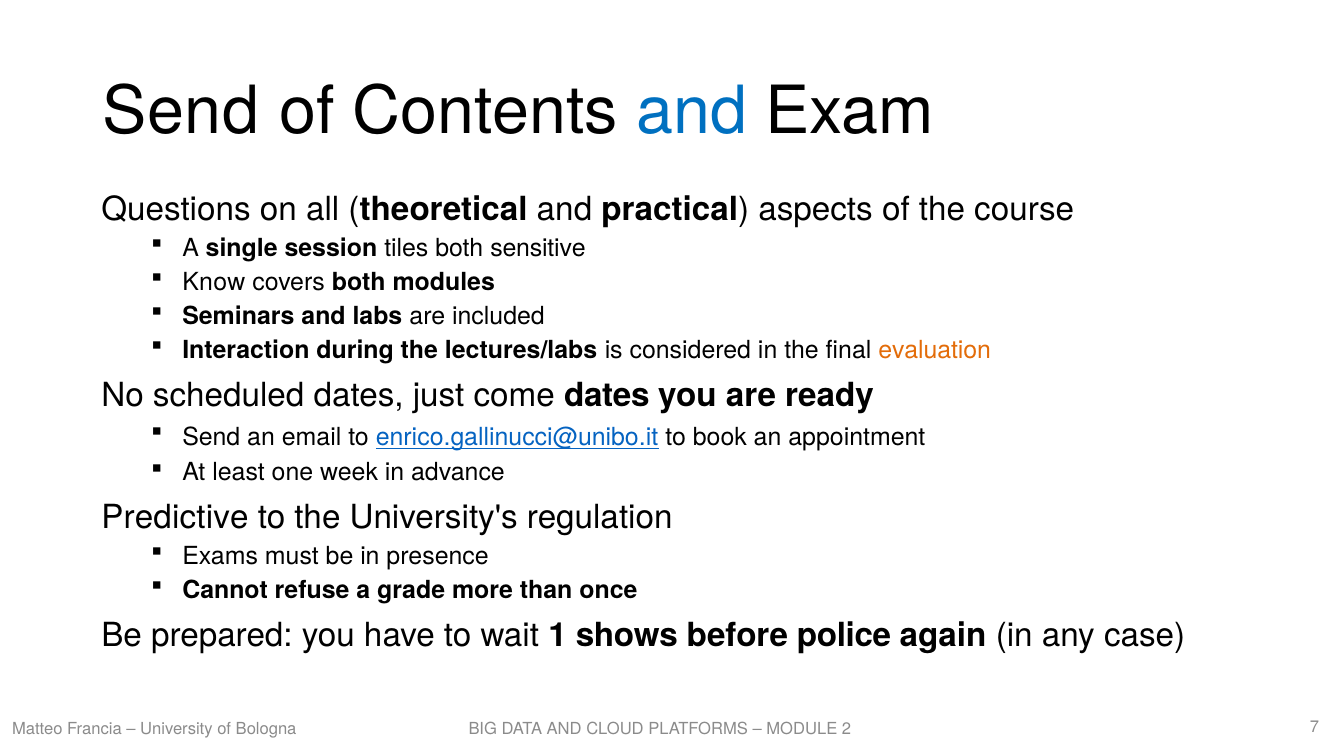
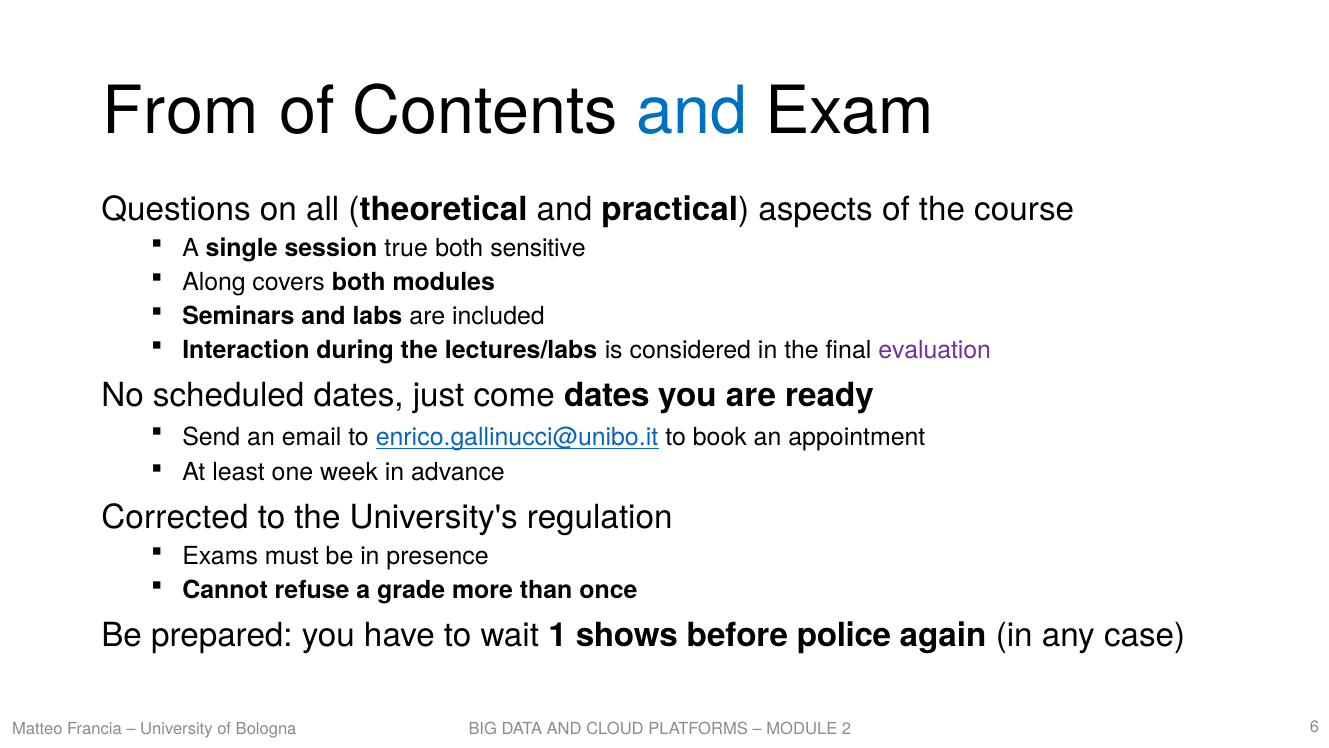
Send: Send -> From (181, 112)
tiles: tiles -> true (406, 248)
Know: Know -> Along (214, 282)
evaluation colour: orange -> purple (935, 350)
Predictive: Predictive -> Corrected (175, 517)
7: 7 -> 6 (1315, 727)
